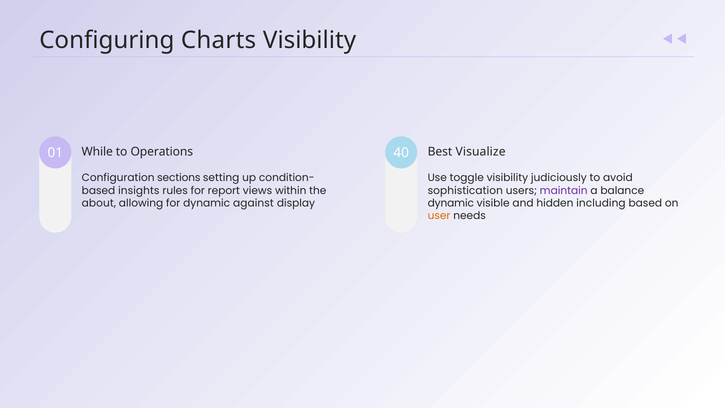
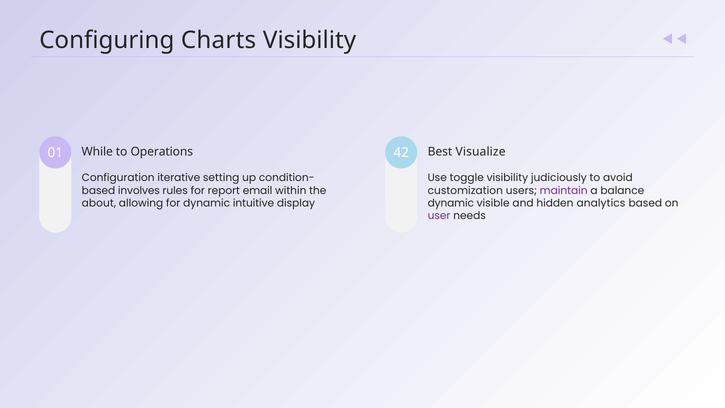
40: 40 -> 42 (401, 153)
sections: sections -> iterative (179, 178)
insights: insights -> involves (139, 190)
views: views -> email (258, 190)
sophistication: sophistication -> customization (465, 190)
against: against -> intuitive (254, 203)
including: including -> analytics (601, 203)
user colour: orange -> purple (439, 216)
